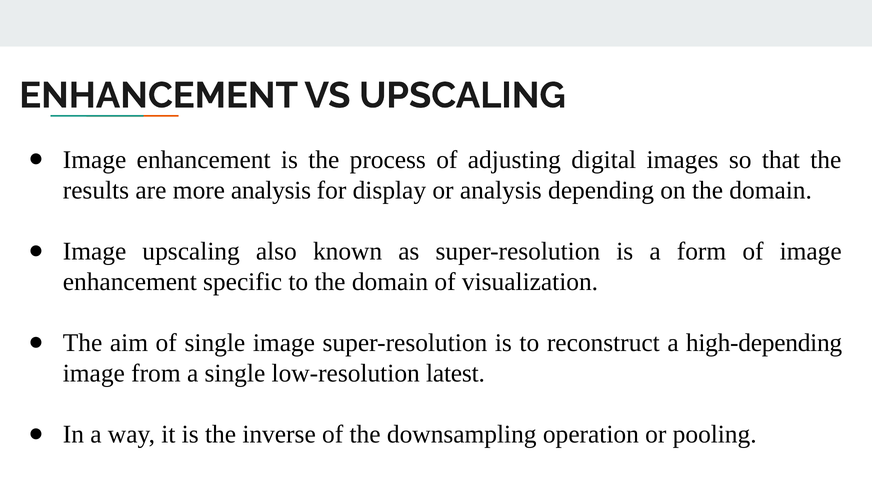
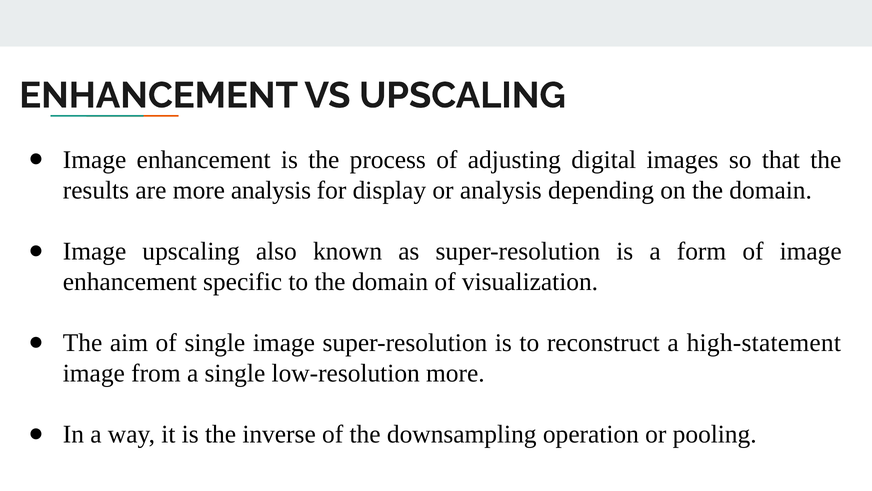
high-depending: high-depending -> high-statement (764, 343)
low-resolution latest: latest -> more (455, 373)
